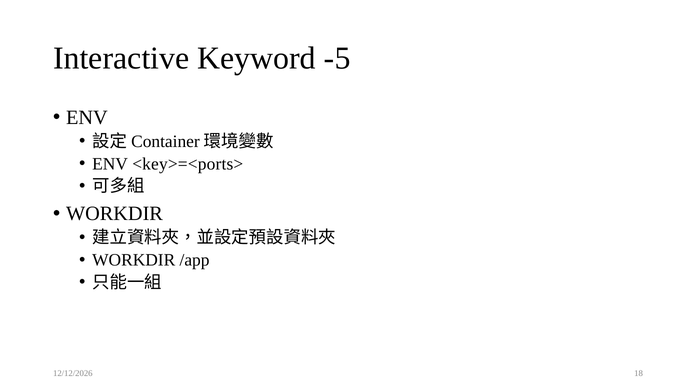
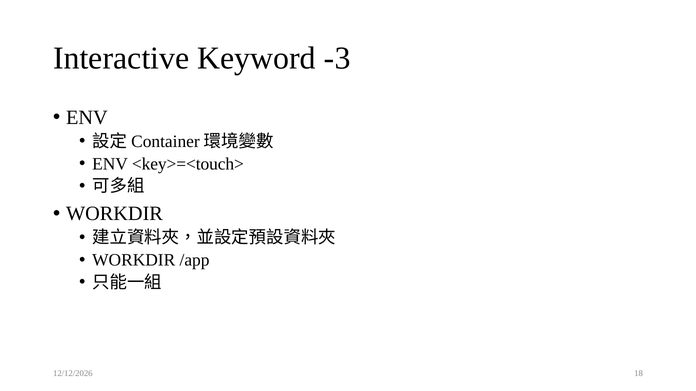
-5: -5 -> -3 (337, 58)
<key>=<ports>: <key>=<ports> -> <key>=<touch> (188, 164)
